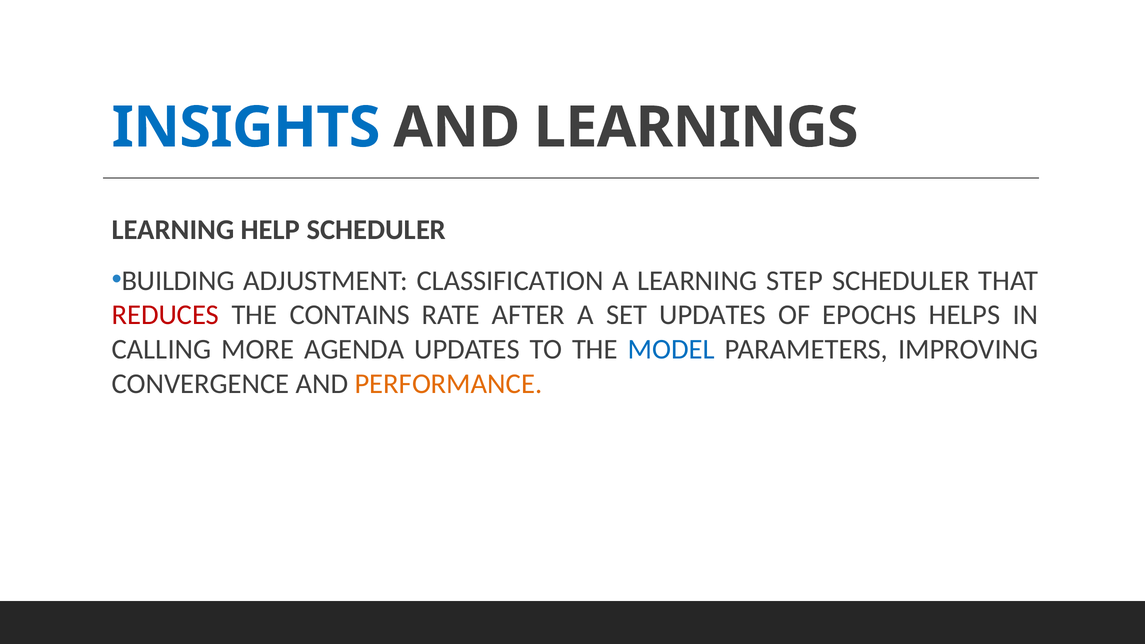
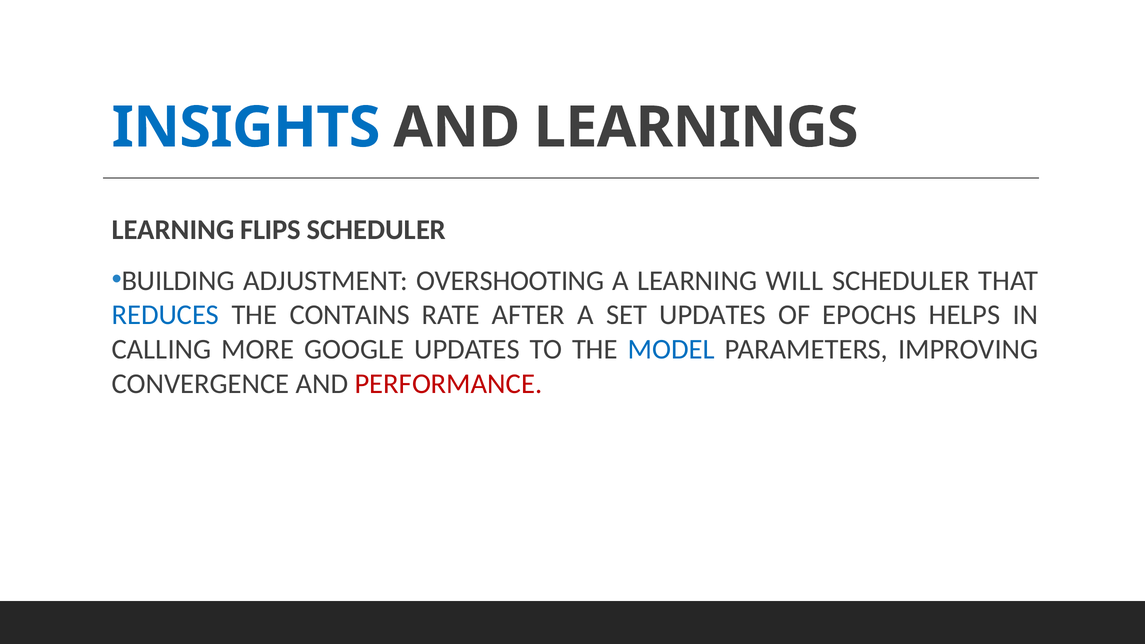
HELP: HELP -> FLIPS (271, 230)
CLASSIFICATION: CLASSIFICATION -> OVERSHOOTING (510, 281)
STEP: STEP -> WILL (794, 281)
REDUCES colour: red -> blue (165, 315)
AGENDA: AGENDA -> GOOGLE (354, 349)
PERFORMANCE colour: orange -> red (449, 384)
